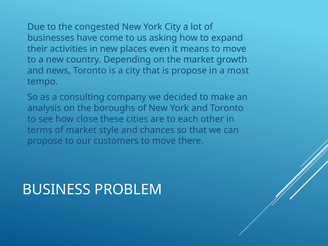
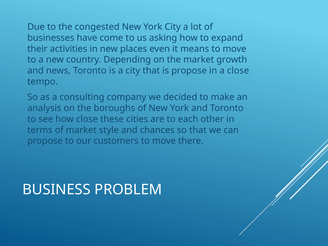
a most: most -> close (238, 71)
